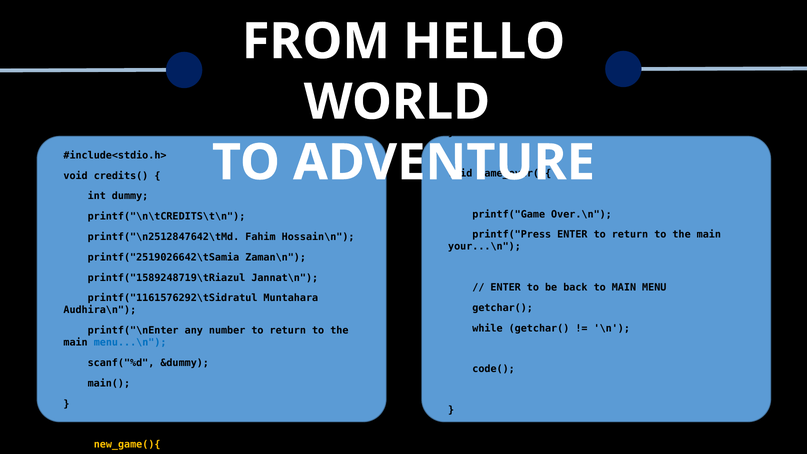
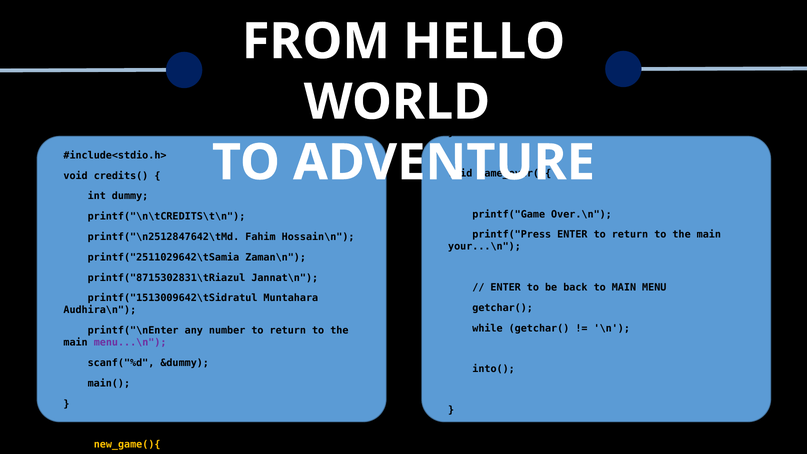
printf("2519026642\tSamia: printf("2519026642\tSamia -> printf("2511029642\tSamia (163, 257)
printf("1589248719\tRiazul: printf("1589248719\tRiazul -> printf("8715302831\tRiazul (167, 278)
printf("1161576292\tSidratul: printf("1161576292\tSidratul -> printf("1513009642\tSidratul (173, 298)
menu...\n colour: blue -> purple (130, 342)
code(: code( -> into( (494, 369)
